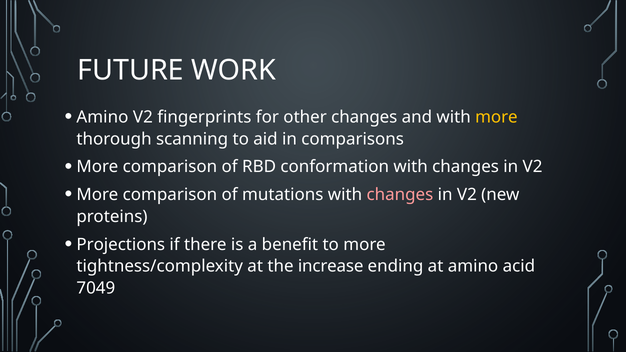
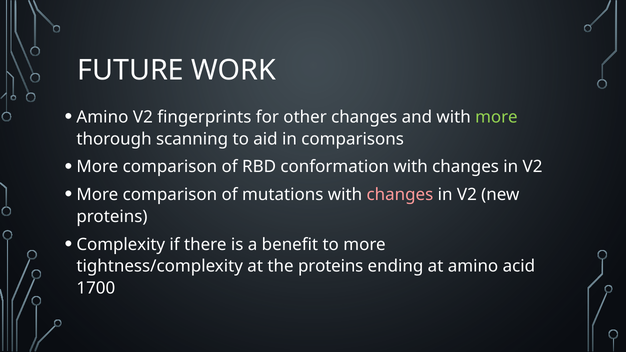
more colour: yellow -> light green (496, 117)
Projections: Projections -> Complexity (121, 245)
the increase: increase -> proteins (331, 266)
7049: 7049 -> 1700 (96, 288)
